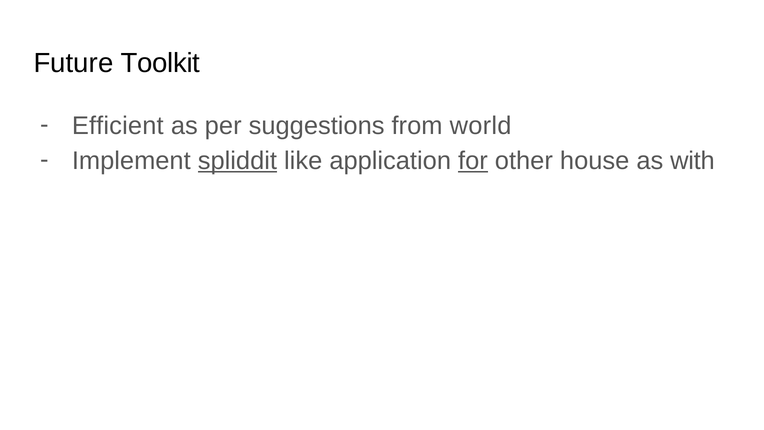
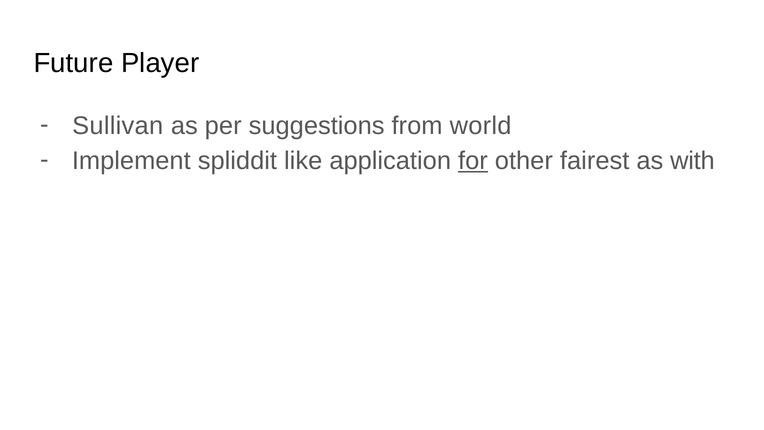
Toolkit: Toolkit -> Player (160, 63)
Efficient: Efficient -> Sullivan (118, 126)
spliddit underline: present -> none (237, 161)
house: house -> fairest (595, 161)
